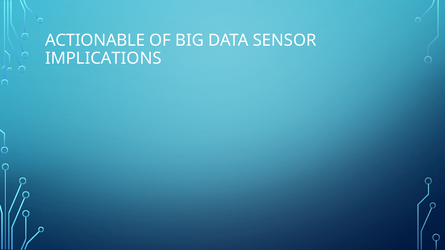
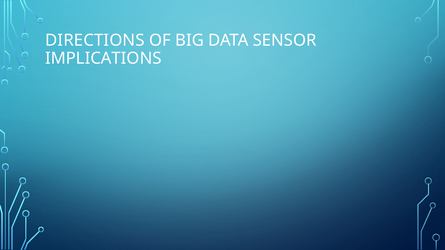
ACTIONABLE: ACTIONABLE -> DIRECTIONS (95, 40)
